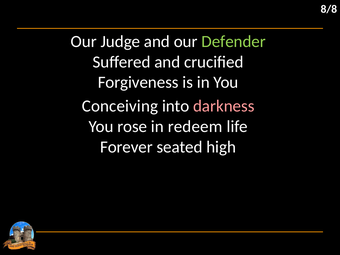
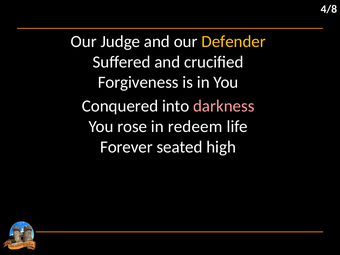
8/8: 8/8 -> 4/8 (329, 9)
Defender colour: light green -> yellow (234, 42)
Conceiving: Conceiving -> Conquered (120, 106)
